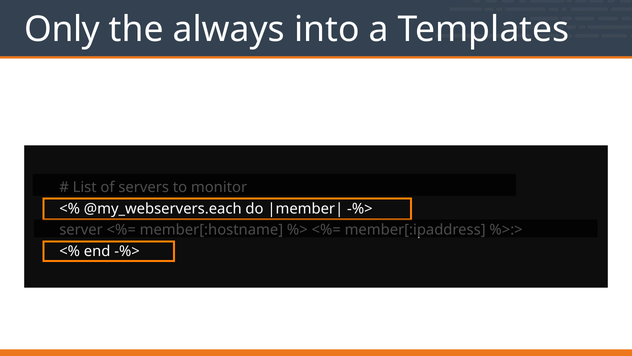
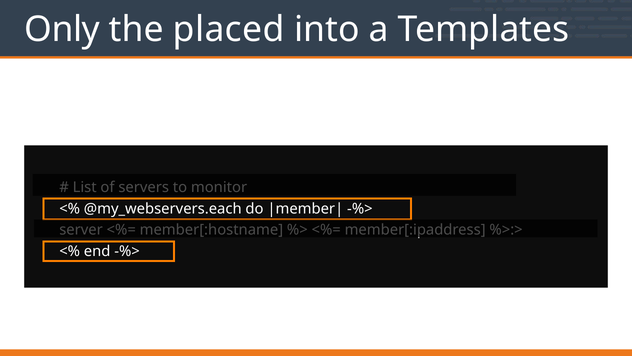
always: always -> placed (229, 30)
